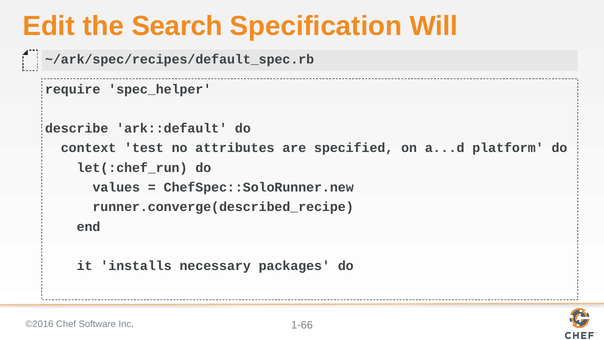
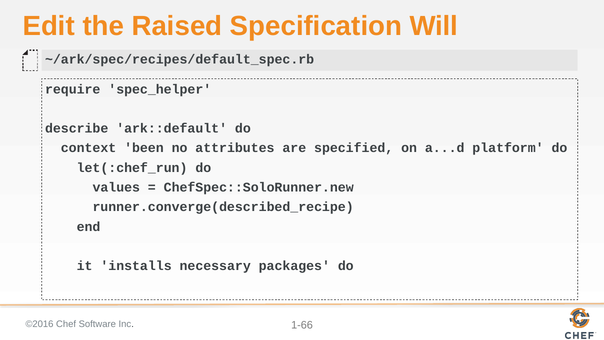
Search: Search -> Raised (177, 26)
test: test -> been (144, 148)
